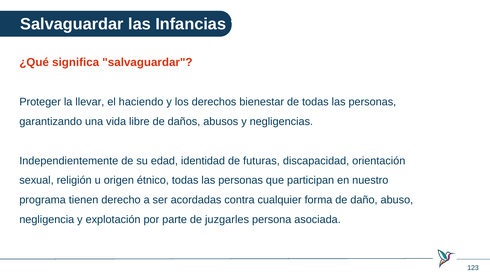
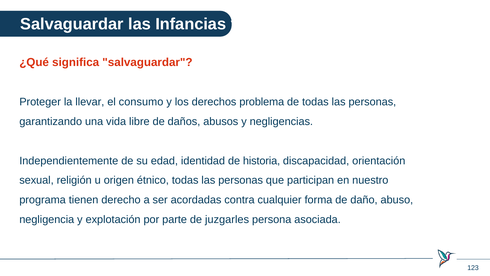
haciendo: haciendo -> consumo (141, 102)
bienestar: bienestar -> problema (262, 102)
futuras: futuras -> historia (262, 161)
